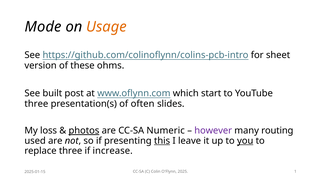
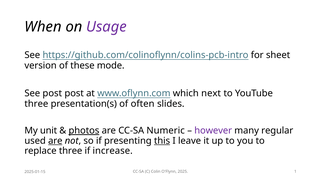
Mode: Mode -> When (43, 27)
Usage colour: orange -> purple (106, 27)
ohms: ohms -> mode (111, 66)
See built: built -> post (52, 94)
start: start -> next (211, 94)
loss: loss -> unit (49, 131)
routing: routing -> regular (277, 131)
are underline: none -> present (55, 141)
you underline: present -> none (245, 141)
